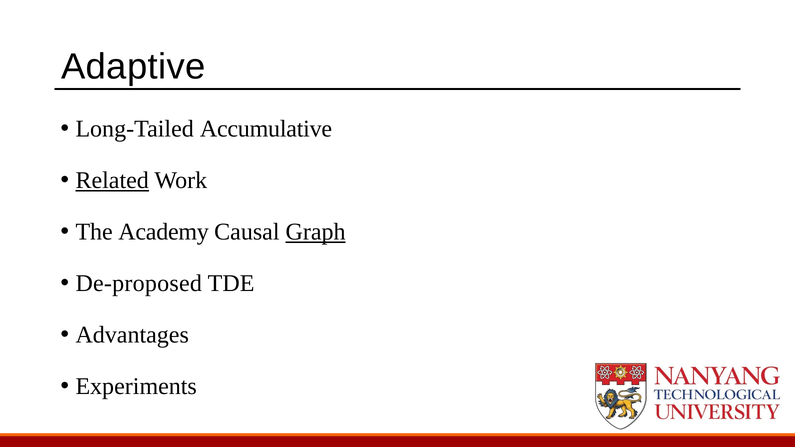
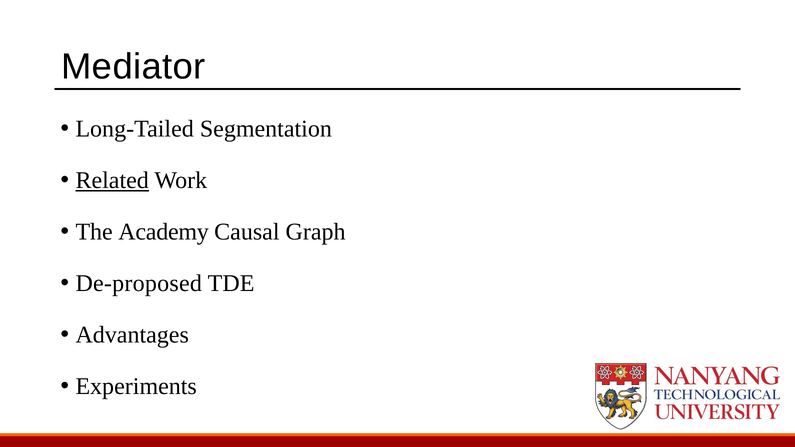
Adaptive: Adaptive -> Mediator (133, 67)
Accumulative: Accumulative -> Segmentation (266, 129)
Graph underline: present -> none (316, 232)
